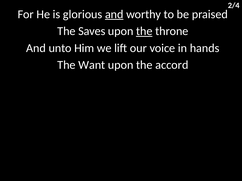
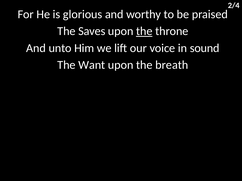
and underline: present -> none (114, 14)
hands: hands -> sound (205, 48)
accord: accord -> breath (172, 65)
